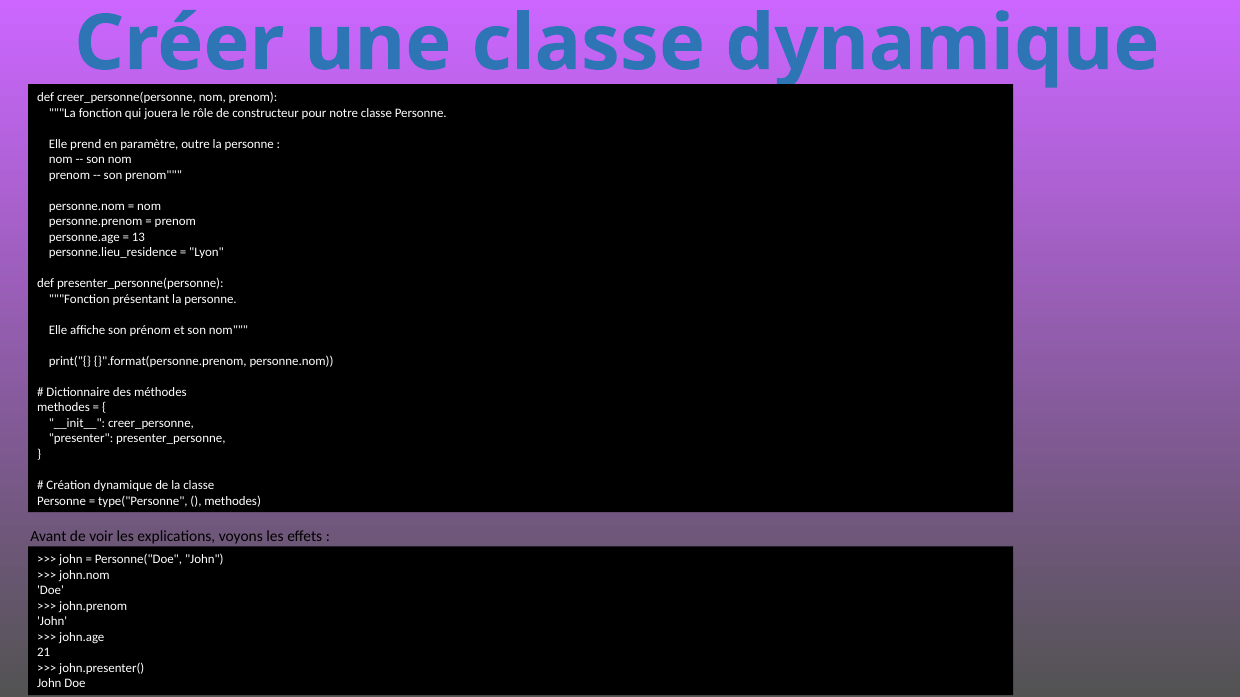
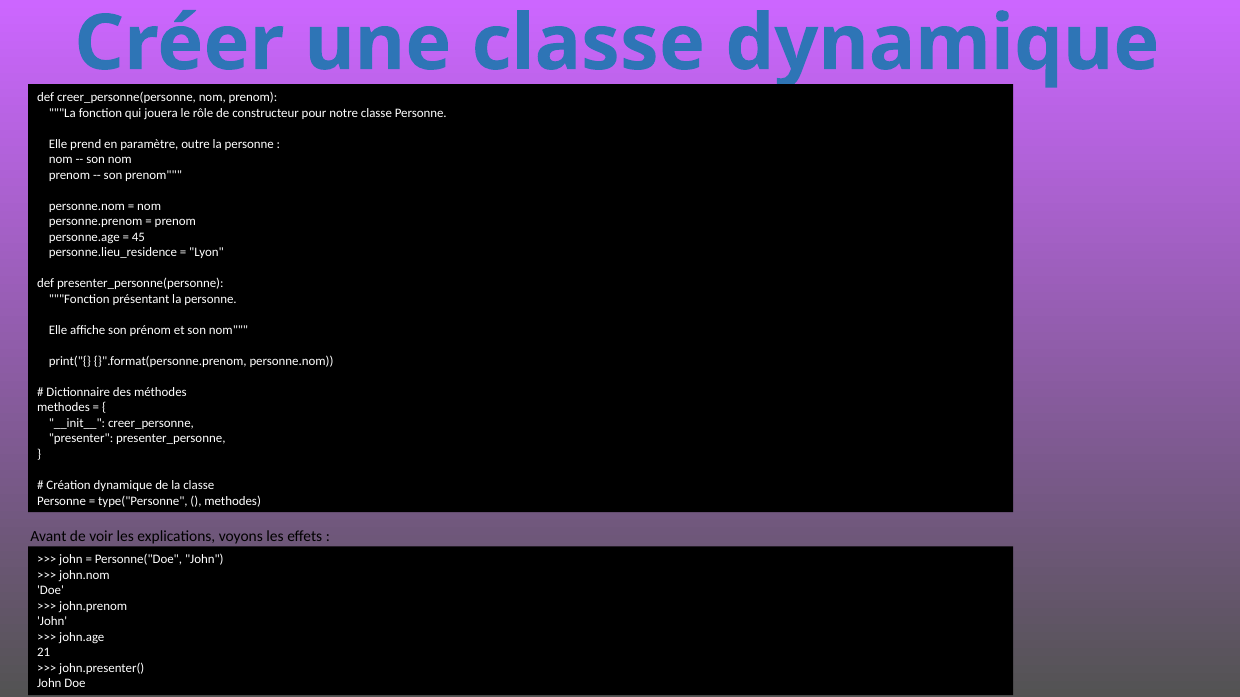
13: 13 -> 45 (138, 237)
